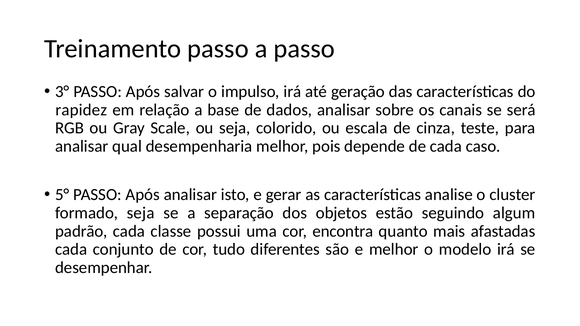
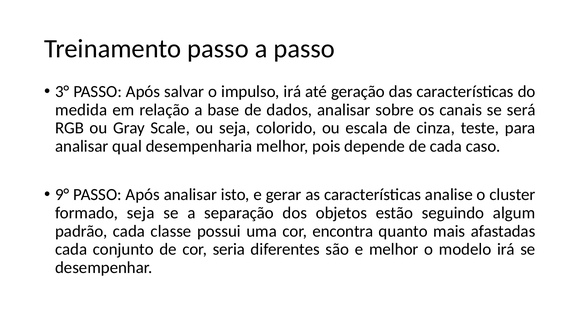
rapidez: rapidez -> medida (81, 110)
5°: 5° -> 9° (62, 195)
tudo: tudo -> seria (229, 250)
